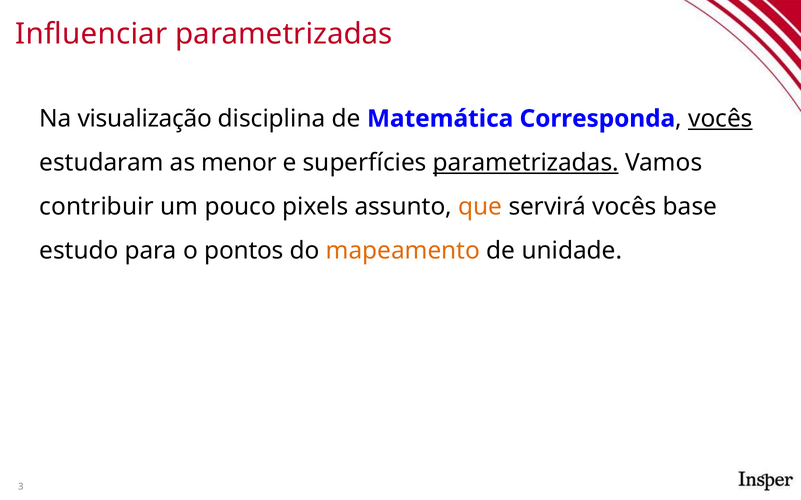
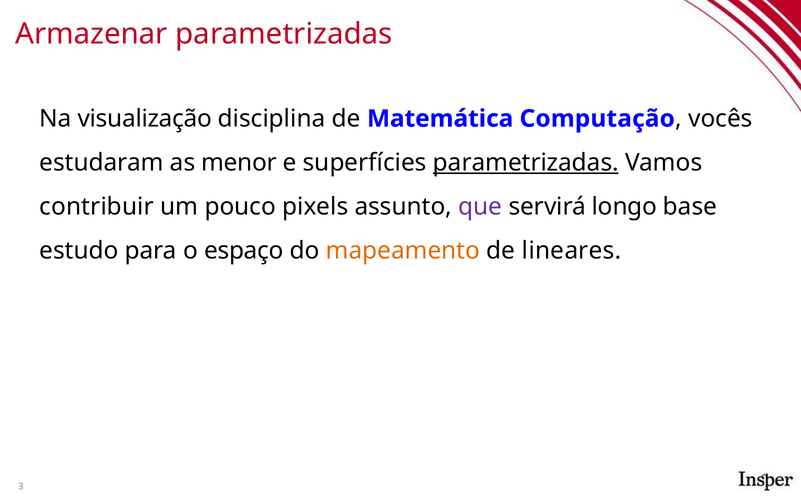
Influenciar: Influenciar -> Armazenar (92, 34)
Corresponda: Corresponda -> Computação (597, 119)
vocês underline: present -> none (720, 119)
que colour: orange -> purple (480, 207)
servirá vocês: vocês -> longo (624, 207)
pontos: pontos -> espaço (244, 251)
unidade: unidade -> lineares (572, 251)
